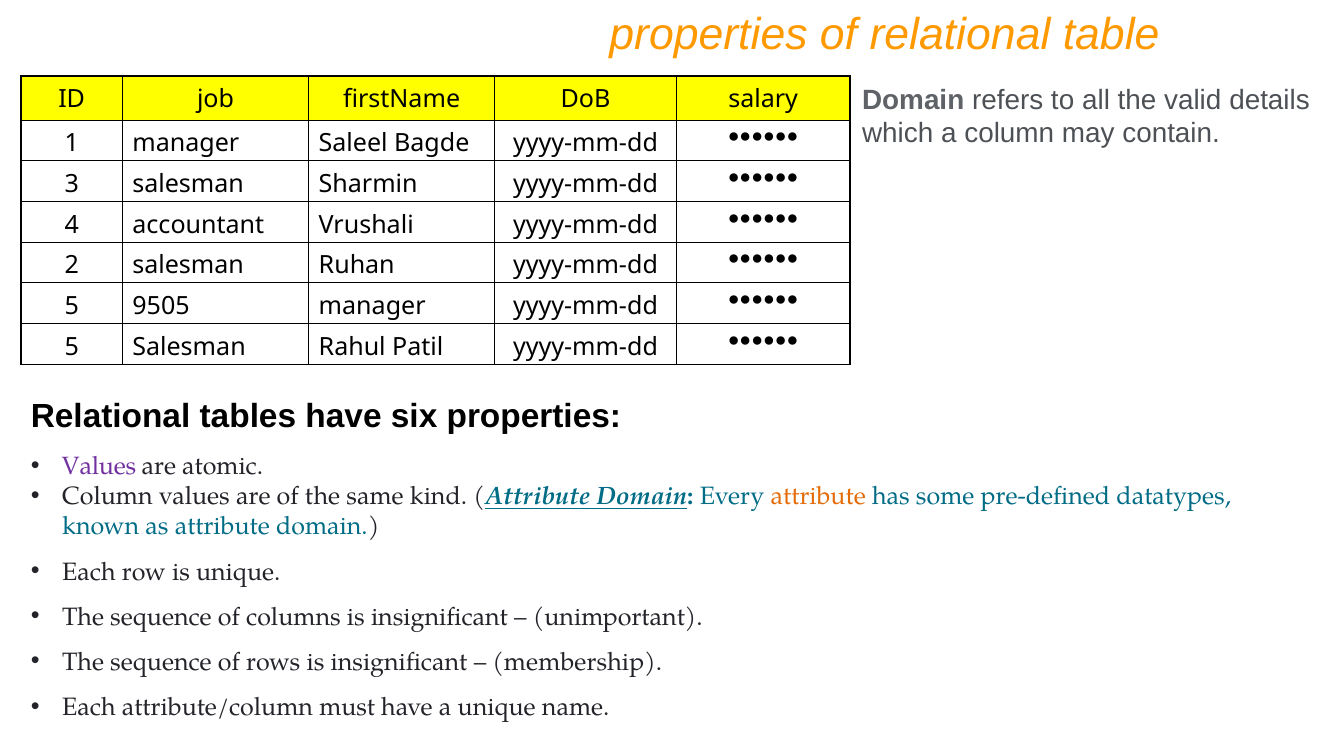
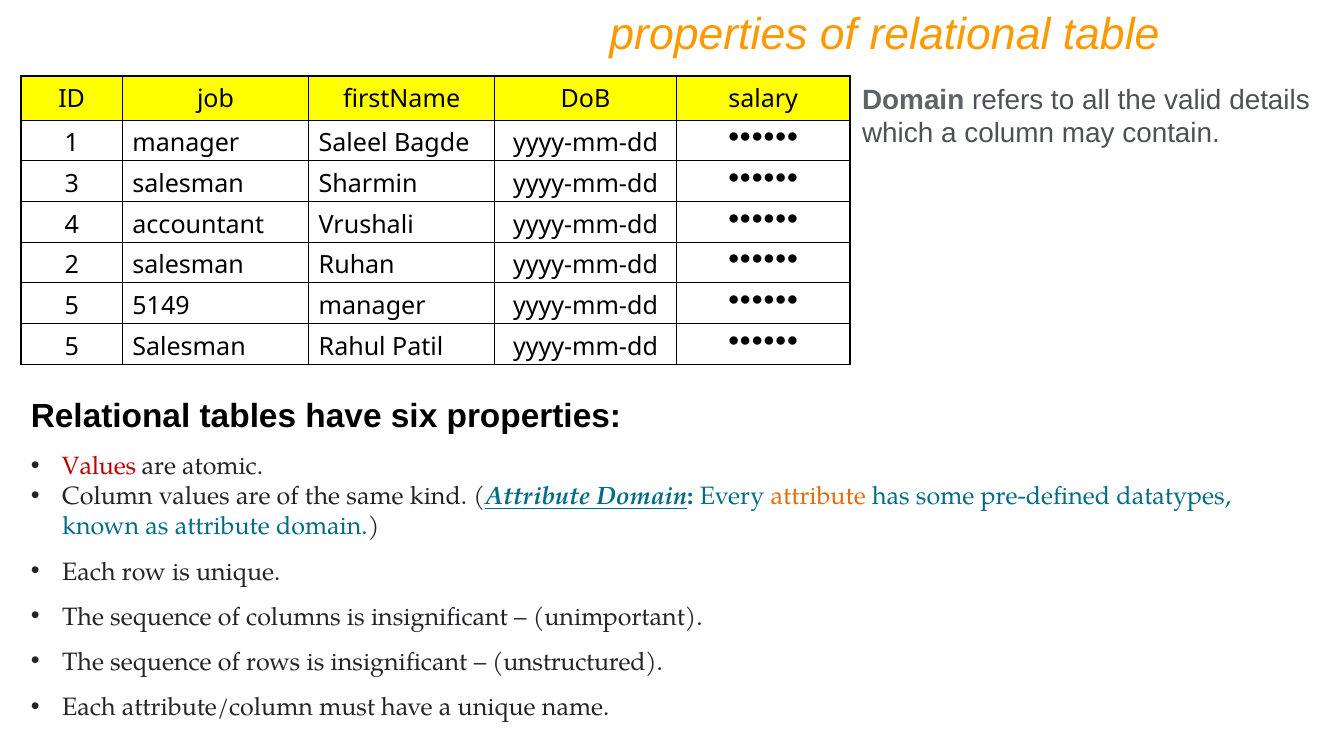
9505: 9505 -> 5149 (161, 306)
Values colour: purple -> red (99, 466)
membership: membership -> unstructured (577, 662)
